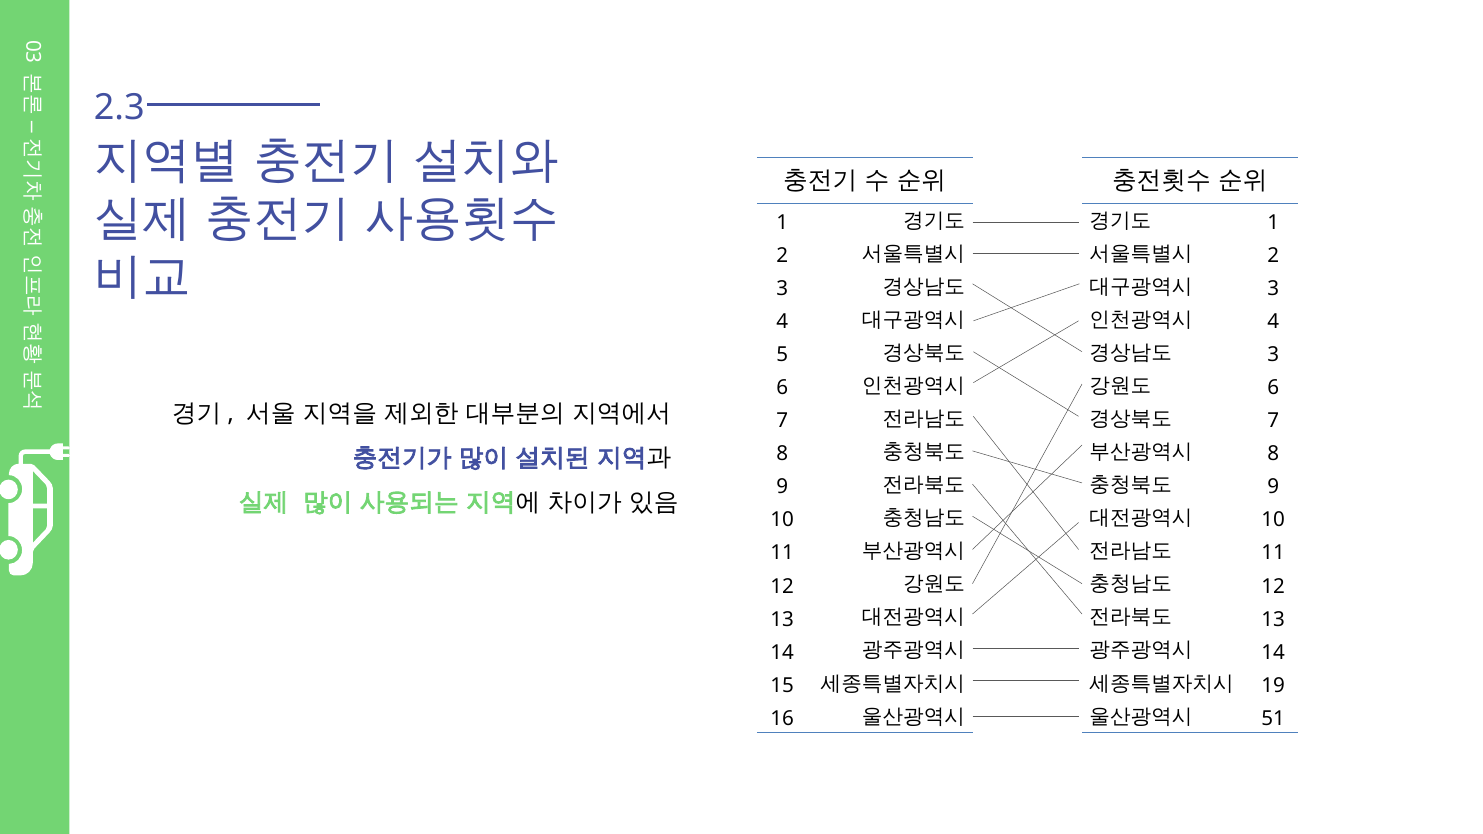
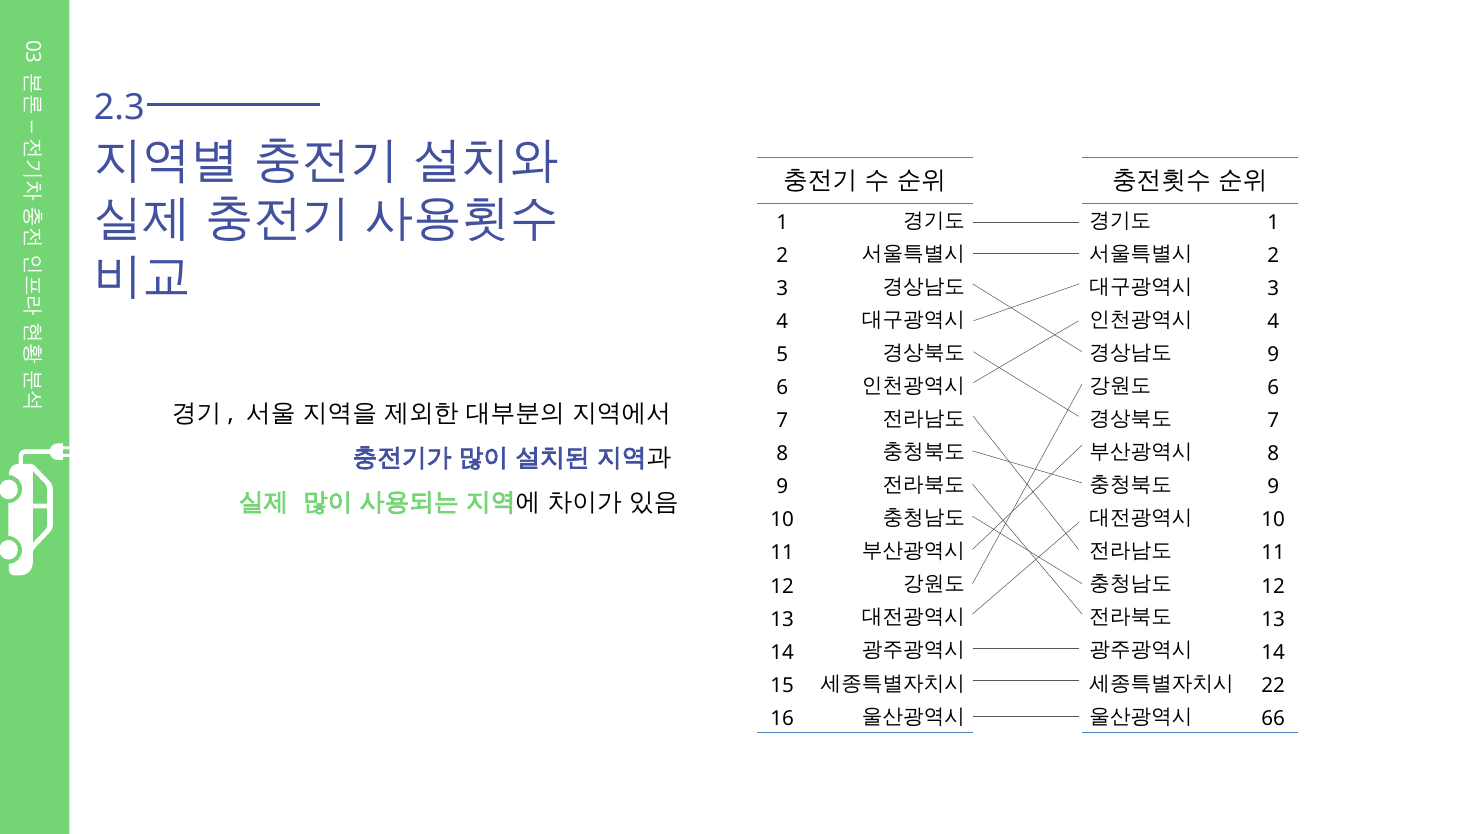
3: 3 -> 9 (1273, 355)
19: 19 -> 22 (1273, 686)
51: 51 -> 66 (1273, 719)
